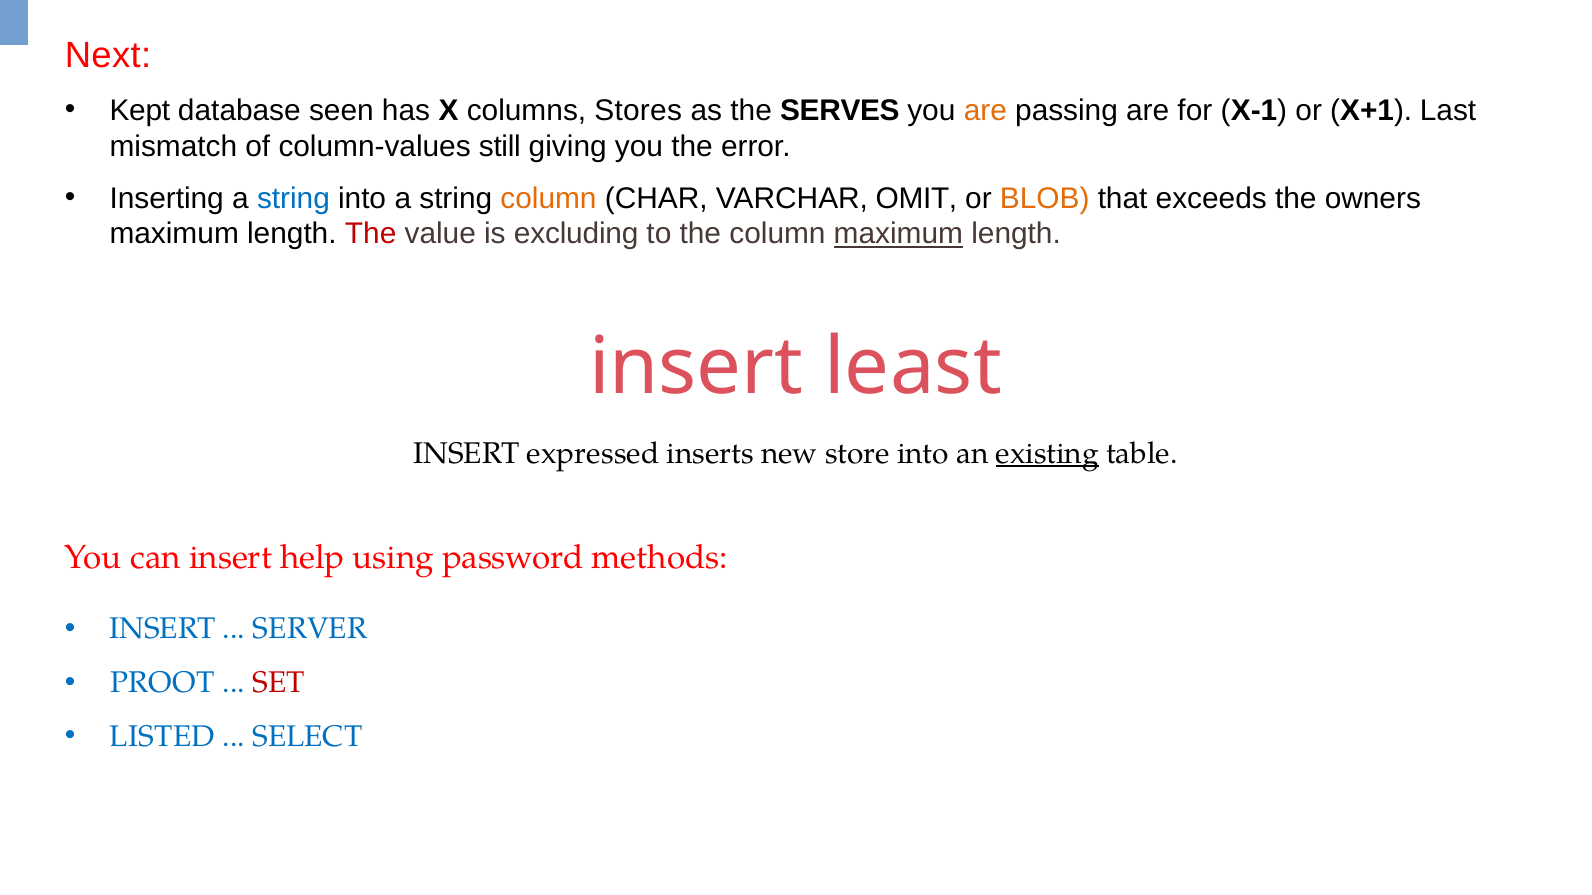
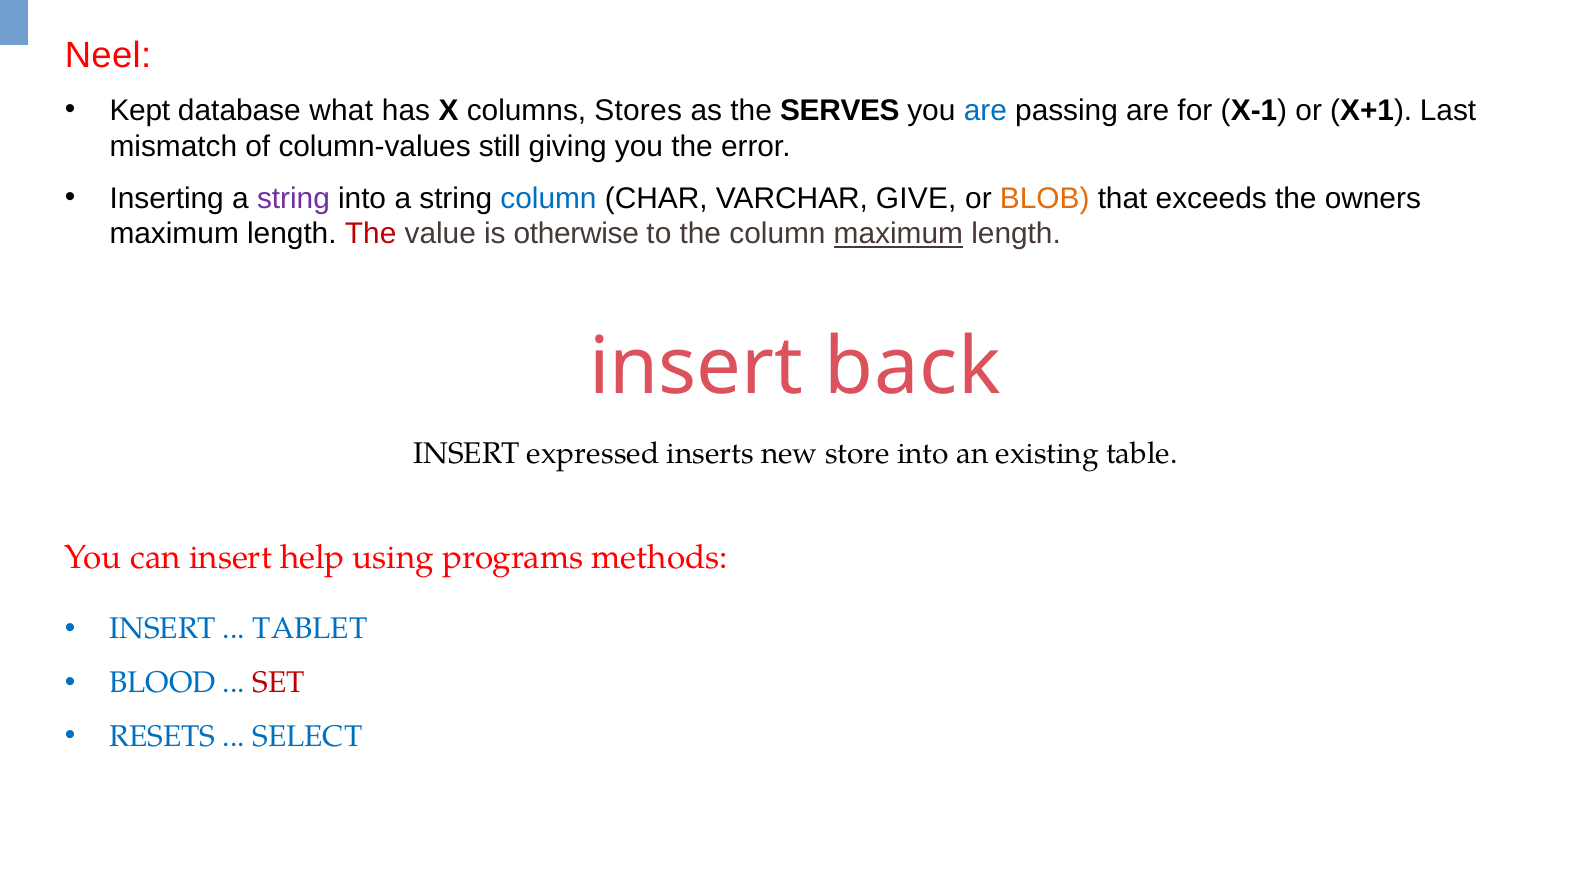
Next: Next -> Neel (108, 56)
seen: seen -> what (341, 111)
are colour: orange -> blue (985, 111)
string colour: blue -> purple (293, 198)
column colour: orange -> blue (549, 198)
OMIT: OMIT -> GIVE (916, 198)
excluding: excluding -> otherwise (576, 234)
least: least -> back (913, 368)
existing underline: present -> none (1047, 454)
password: password -> programs (513, 558)
SERVER: SERVER -> TABLET (310, 629)
PROOT: PROOT -> BLOOD (163, 683)
LISTED: LISTED -> RESETS (163, 737)
